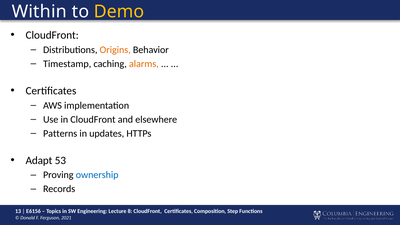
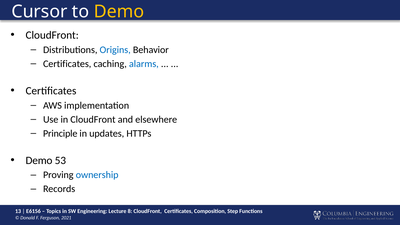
Within: Within -> Cursor (39, 12)
Origins colour: orange -> blue (115, 50)
Timestamp: Timestamp -> Certificates (67, 64)
alarms colour: orange -> blue (144, 64)
Patterns: Patterns -> Principle (60, 133)
Adapt: Adapt -> Demo (39, 160)
